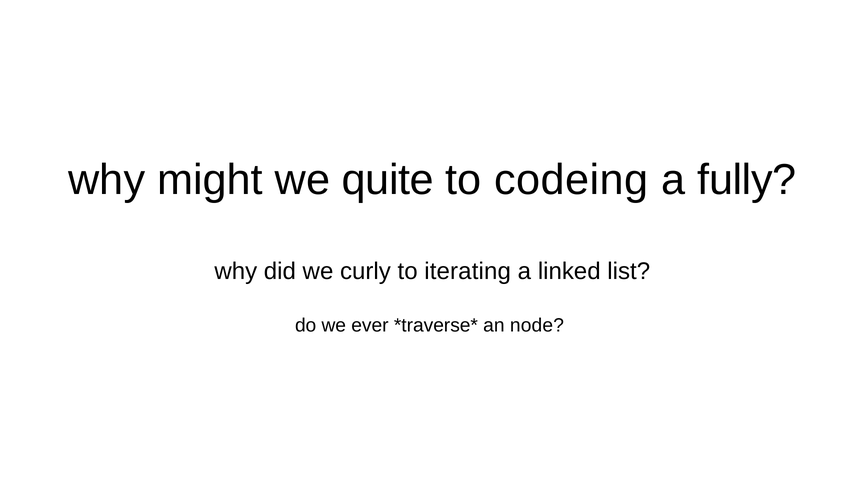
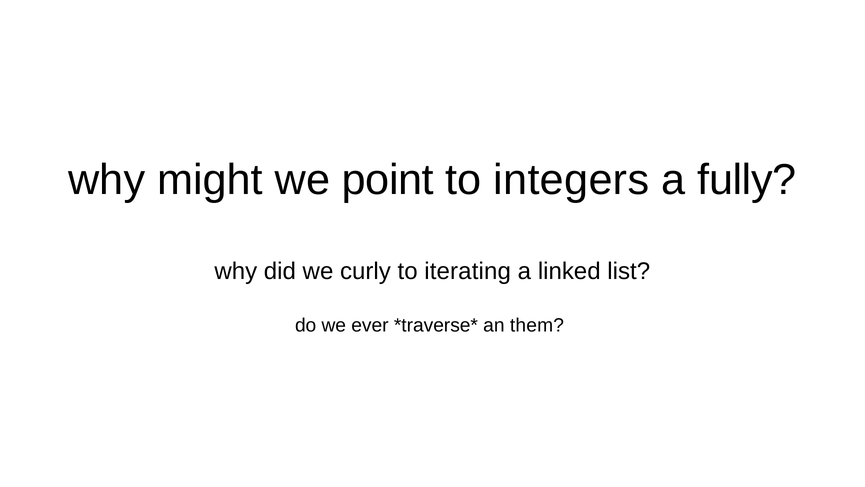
quite: quite -> point (388, 180)
codeing: codeing -> integers (571, 180)
node: node -> them (537, 325)
